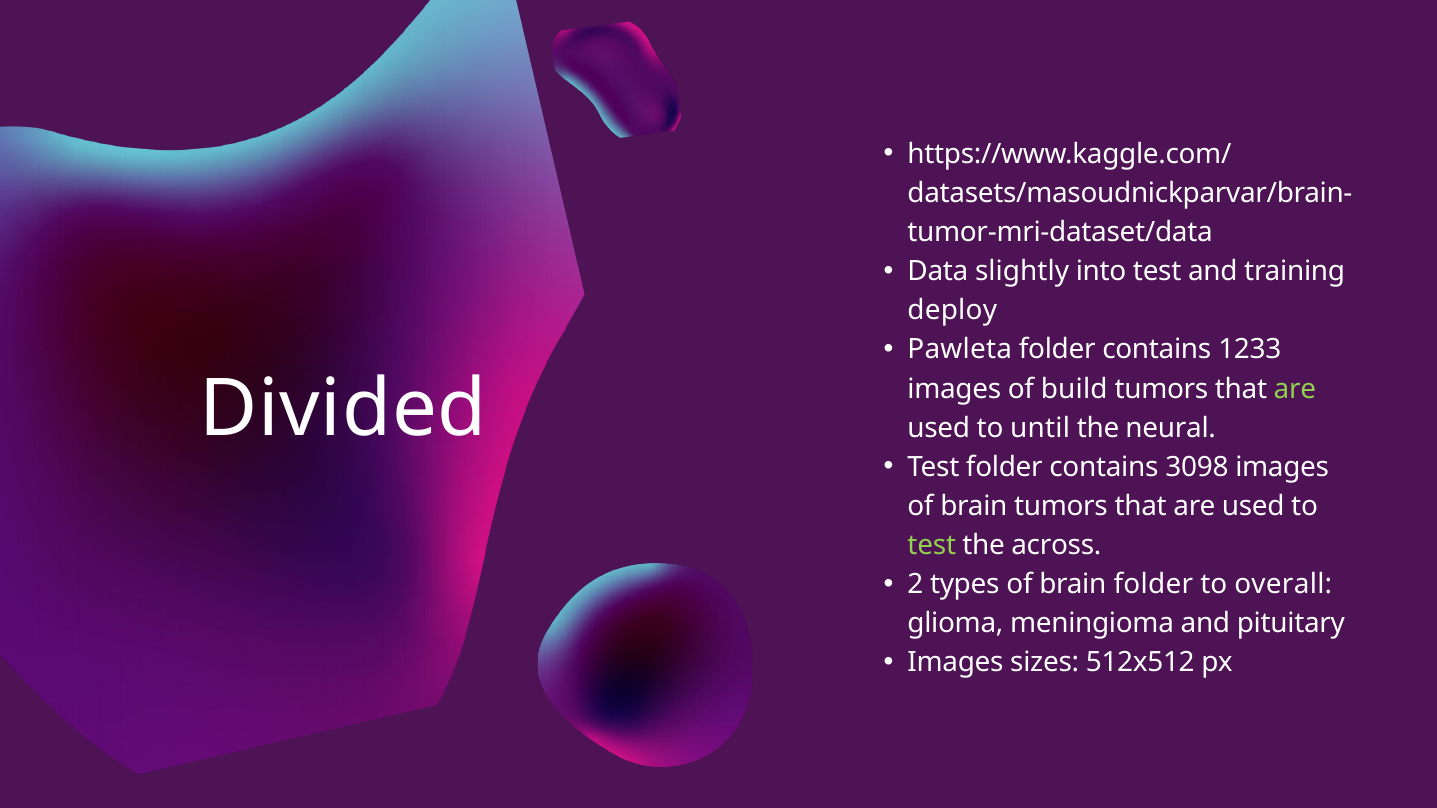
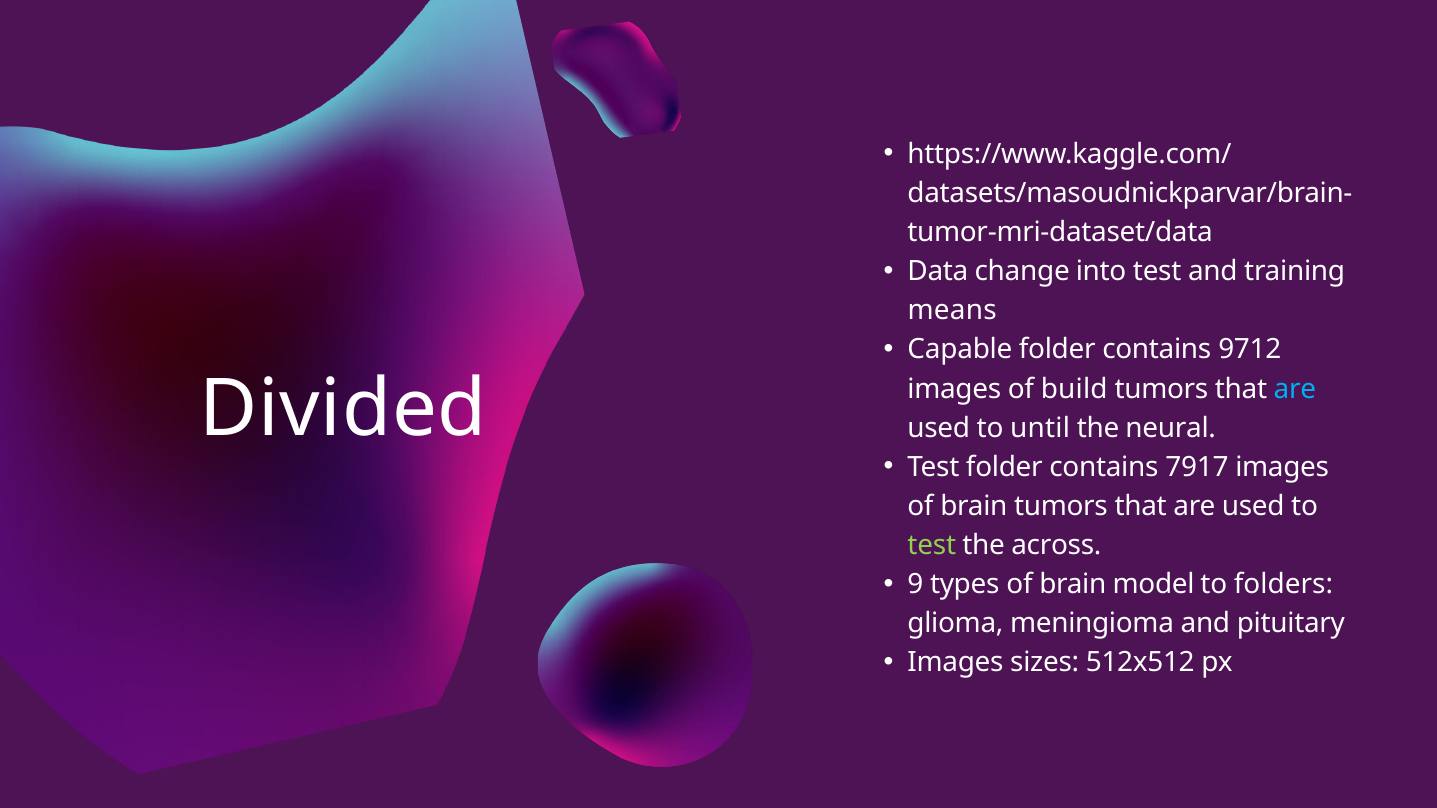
slightly: slightly -> change (1022, 272)
deploy: deploy -> means (952, 311)
Pawleta: Pawleta -> Capable (960, 350)
1233: 1233 -> 9712 (1250, 350)
are colour: light green -> light blue (1295, 389)
3098: 3098 -> 7917 (1197, 467)
2: 2 -> 9 (915, 585)
brain folder: folder -> model (1154, 585)
overall: overall -> folders (1283, 585)
